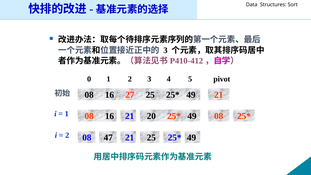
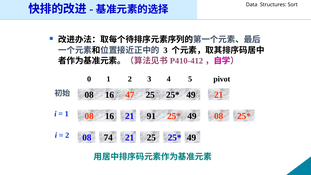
27: 27 -> 47 (130, 95)
20: 20 -> 91 (151, 116)
47: 47 -> 74 (108, 138)
